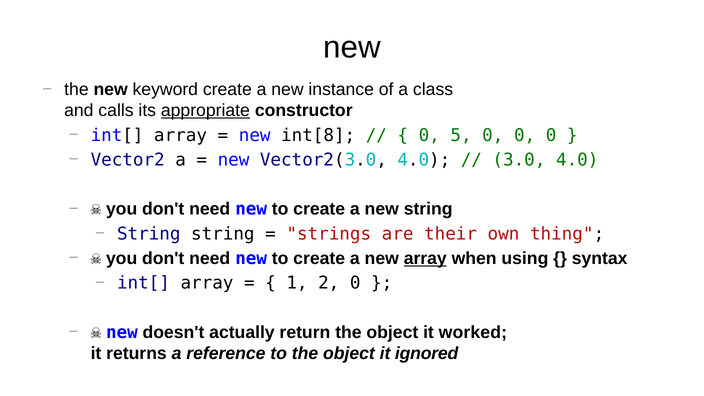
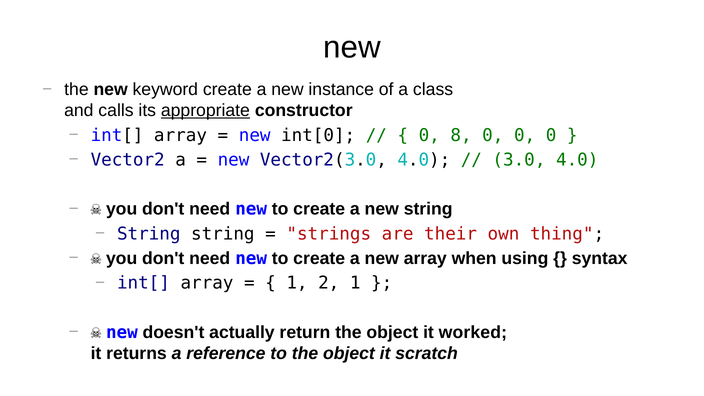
int[8: int[8 -> int[0 (318, 135)
5: 5 -> 8 (461, 135)
array underline: present -> none (425, 258)
2 0: 0 -> 1 (355, 283)
ignored: ignored -> scratch (427, 353)
